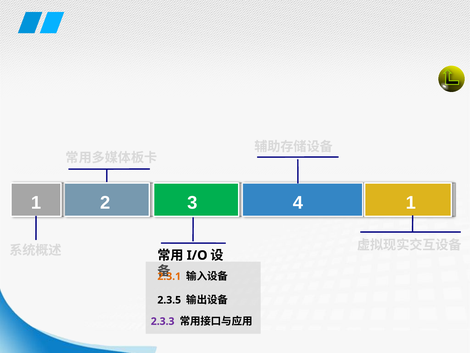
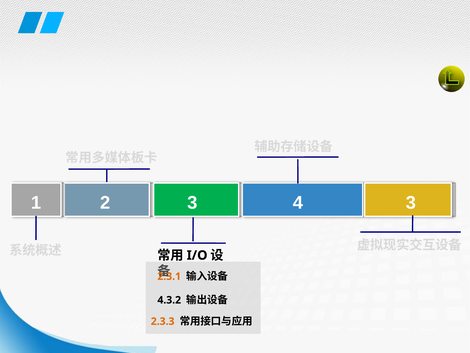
4 1: 1 -> 3 (411, 202)
2.3.5: 2.3.5 -> 4.3.2 (169, 300)
2.3.3 colour: purple -> orange (163, 321)
